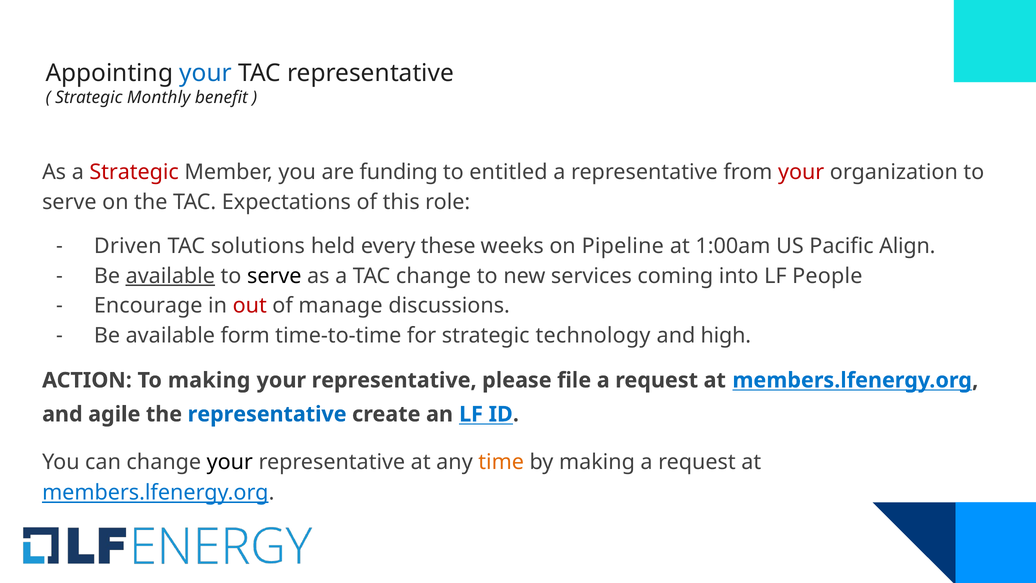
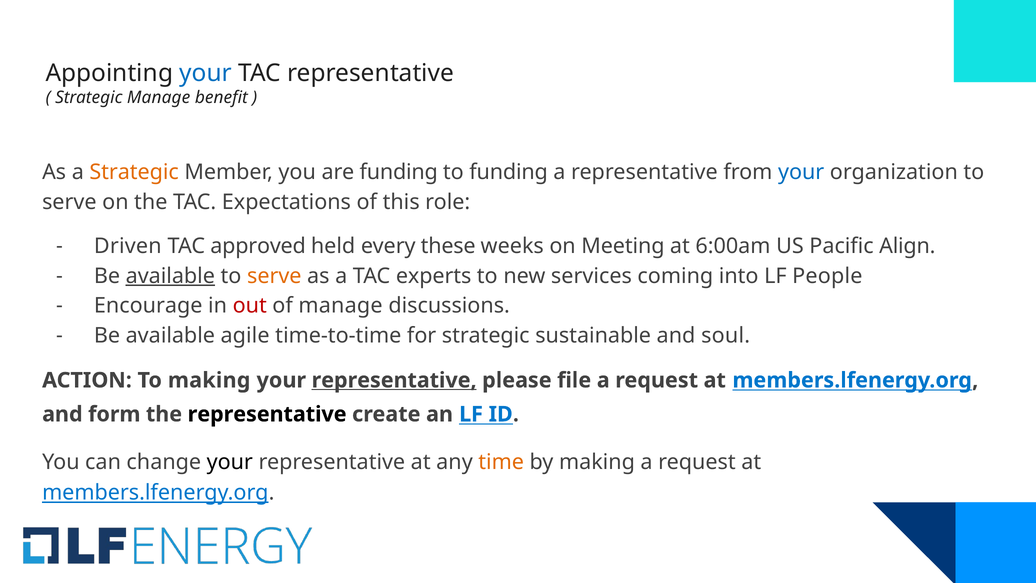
Strategic Monthly: Monthly -> Manage (159, 98)
Strategic colour: red -> orange (134, 172)
to entitled: entitled -> funding (509, 172)
your colour: red -> blue (801, 172)
solutions: solutions -> approved (258, 246)
Pipeline: Pipeline -> Meeting (623, 246)
1:00am: 1:00am -> 6:00am (733, 246)
serve colour: black -> orange (274, 276)
TAC change: change -> experts (434, 276)
form: form -> agile (245, 335)
technology: technology -> sustainable (593, 335)
high: high -> soul (726, 335)
representative underline: none -> present (394, 380)
agile: agile -> form (114, 414)
representative colour: blue -> black (267, 414)
